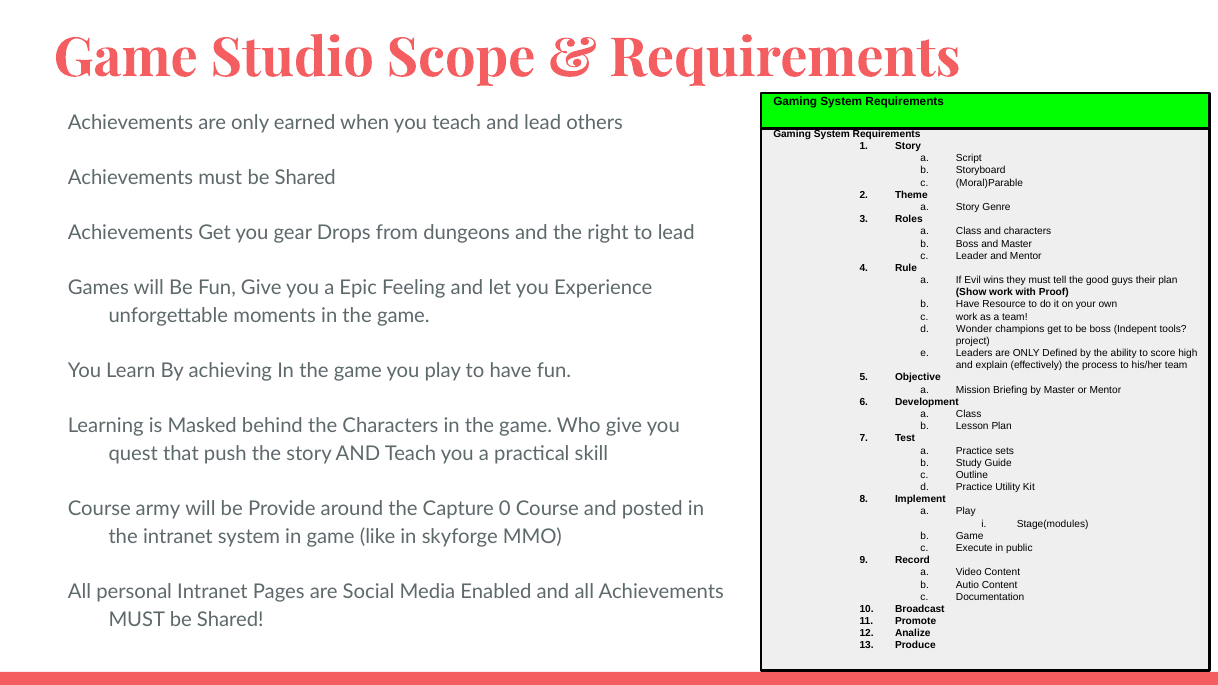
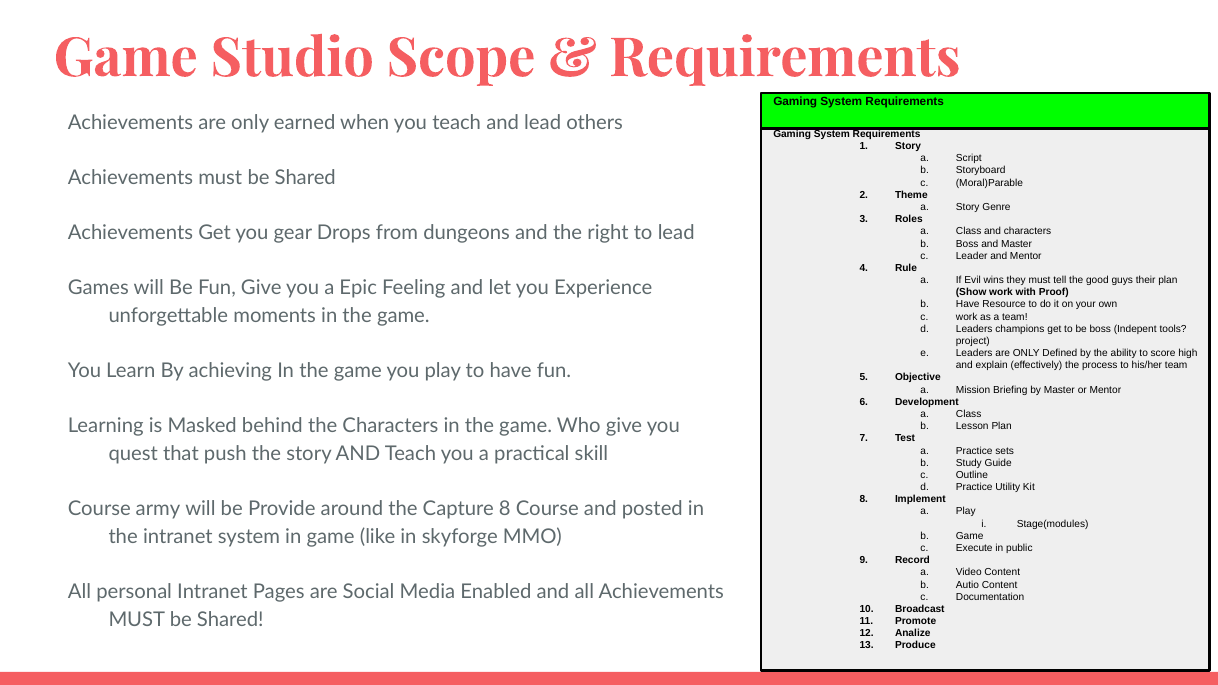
Wonder: Wonder -> Leaders (974, 329)
Capture 0: 0 -> 8 (505, 509)
